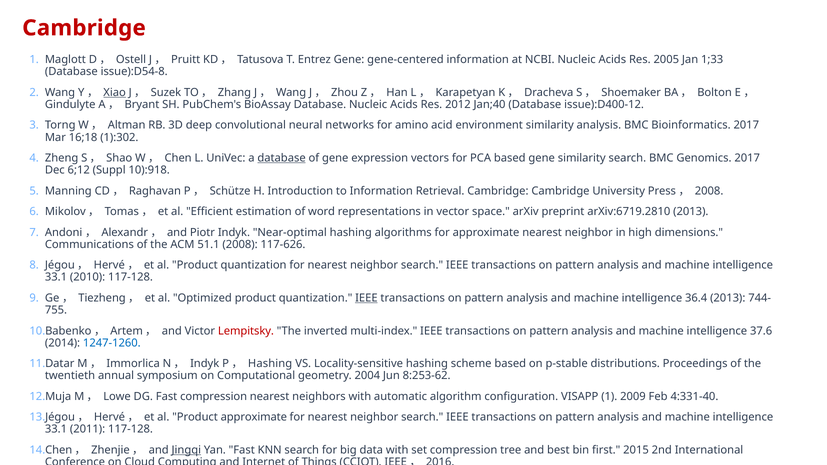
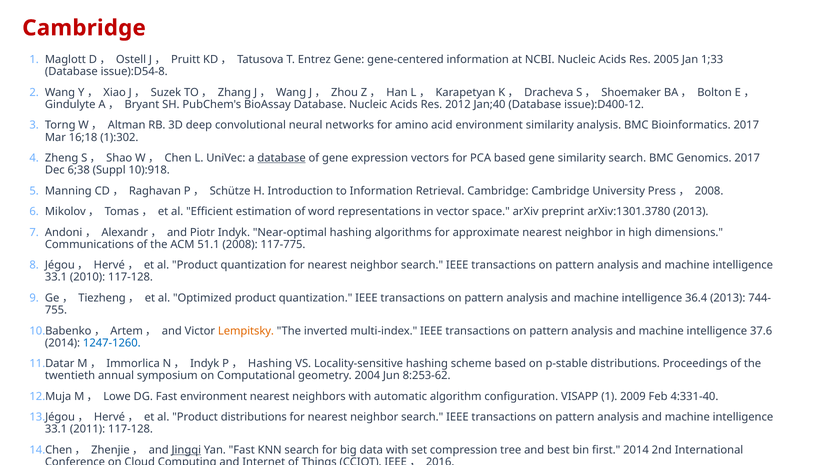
Xiao underline: present -> none (115, 92)
6;12: 6;12 -> 6;38 (79, 170)
arXiv:6719.2810: arXiv:6719.2810 -> arXiv:1301.3780 (629, 212)
117-626: 117-626 -> 117-775 (283, 245)
IEEE underline: present -> none (366, 298)
Lempitsky colour: red -> orange (246, 331)
Fast compression: compression -> environment (214, 397)
Product approximate: approximate -> distributions (254, 417)
first 2015: 2015 -> 2014 (636, 450)
